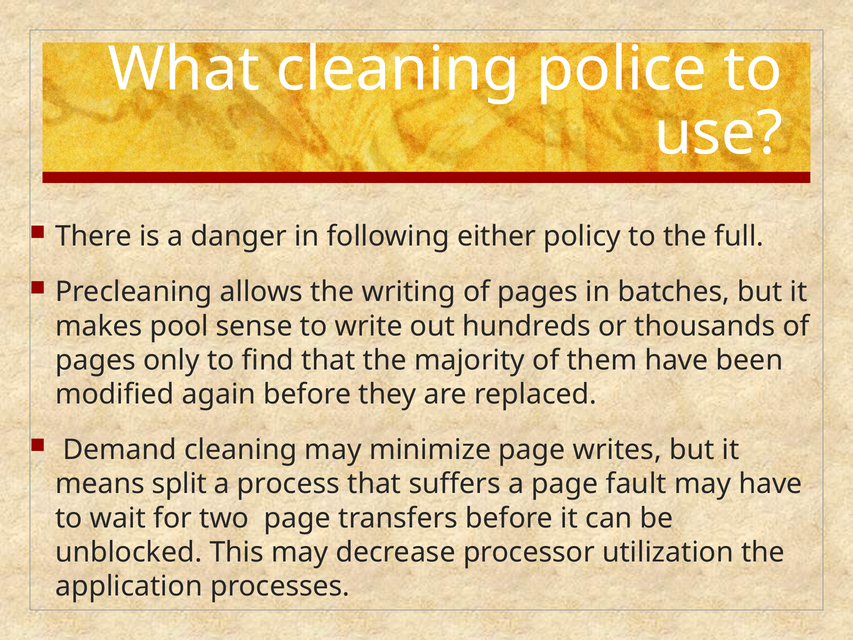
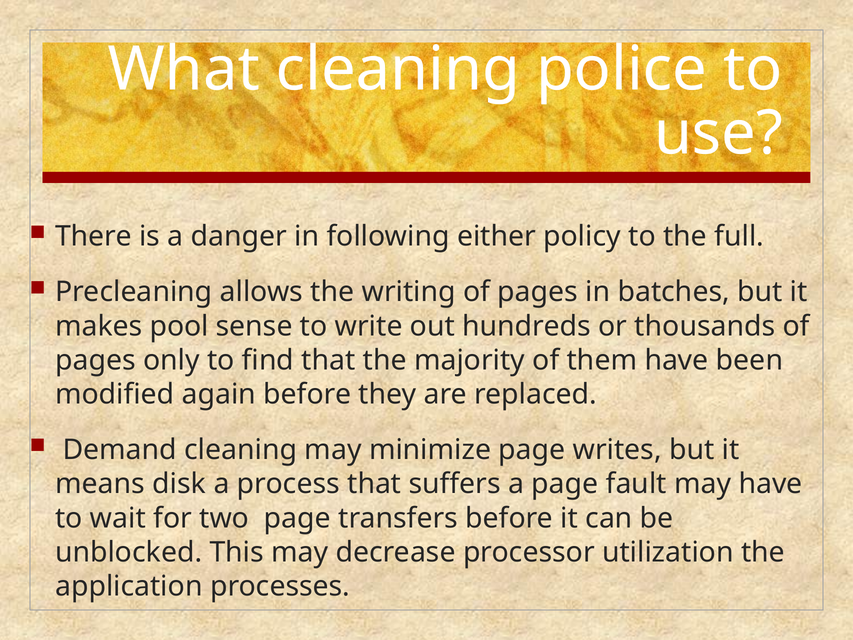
split: split -> disk (179, 484)
